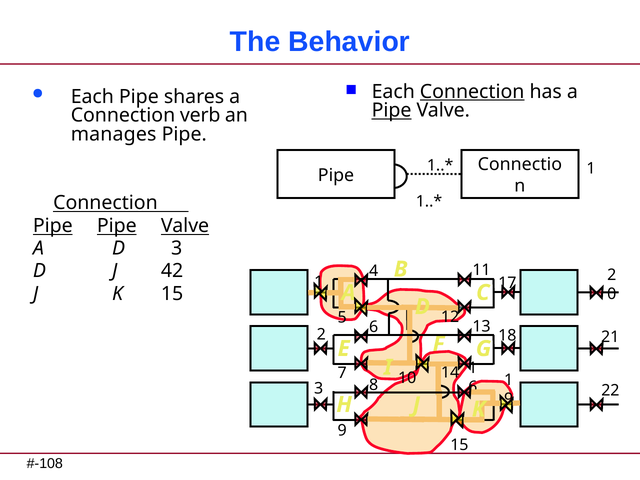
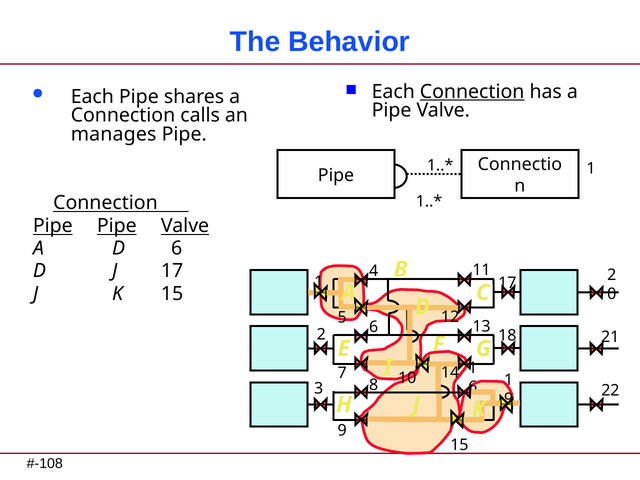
Pipe underline: present -> none (392, 110)
verb: verb -> calls (200, 115)
D 3: 3 -> 6 (177, 248)
J 42: 42 -> 17 (172, 271)
